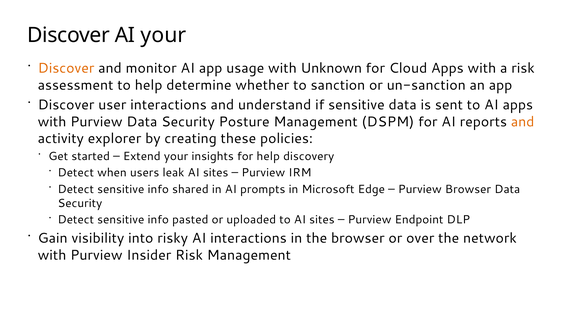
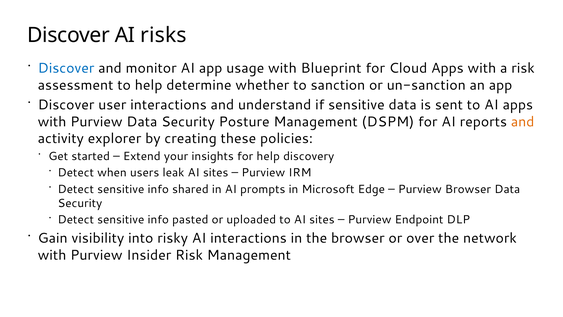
AI your: your -> risks (163, 35)
Discover colour: orange -> blue (66, 68)
Unknown: Unknown -> Blueprint (331, 68)
